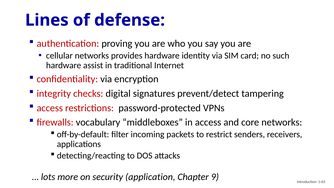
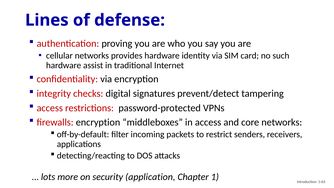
firewalls vocabulary: vocabulary -> encryption (98, 122)
9: 9 -> 1 (215, 177)
